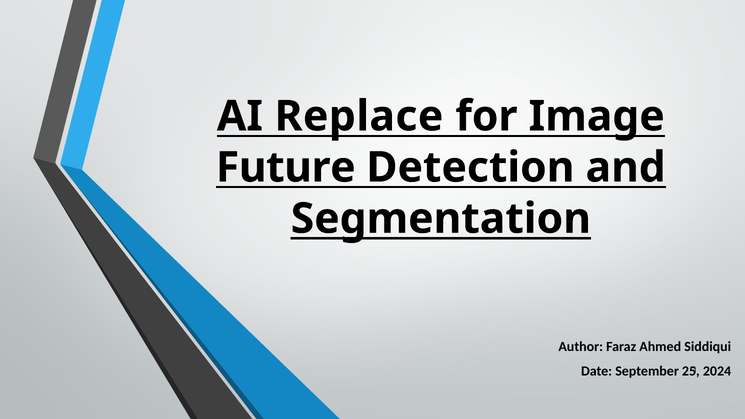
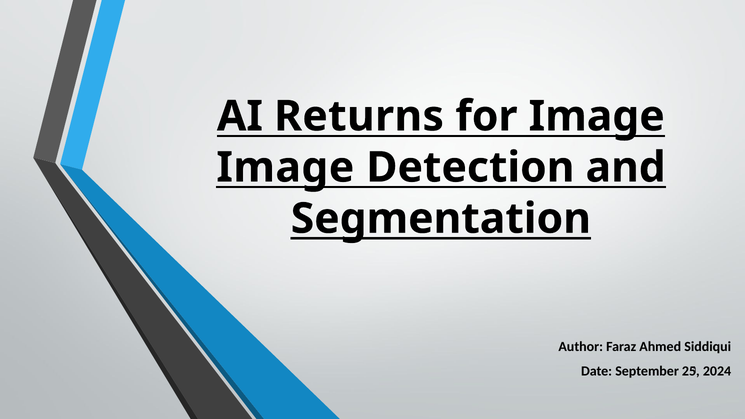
Replace: Replace -> Returns (359, 116)
Future: Future -> Image (285, 168)
